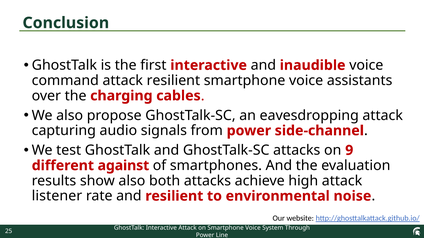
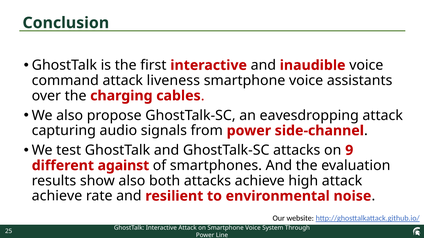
attack resilient: resilient -> liveness (173, 81)
listener: listener -> achieve (57, 196)
